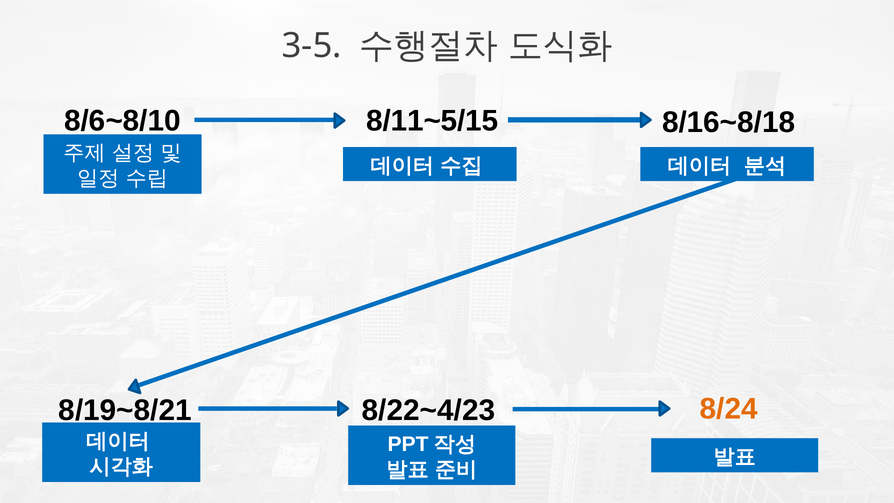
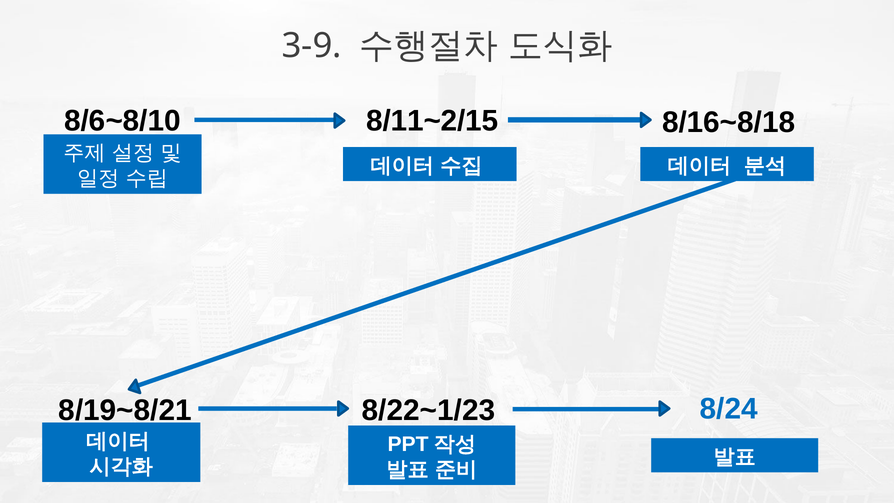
3-5: 3-5 -> 3-9 (312, 46)
8/11~5/15: 8/11~5/15 -> 8/11~2/15 (432, 121)
8/24 colour: orange -> blue (729, 409)
8/22~4/23: 8/22~4/23 -> 8/22~1/23 (428, 410)
